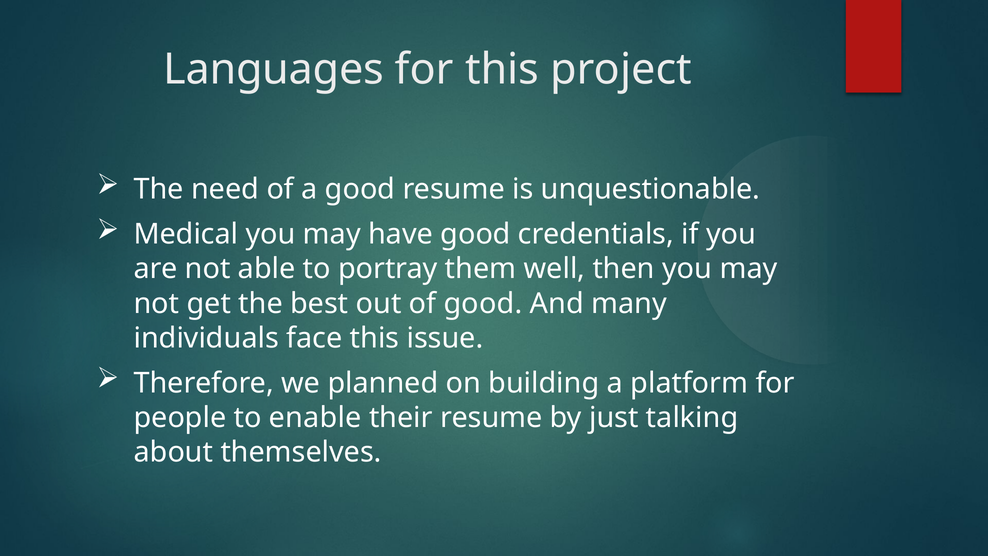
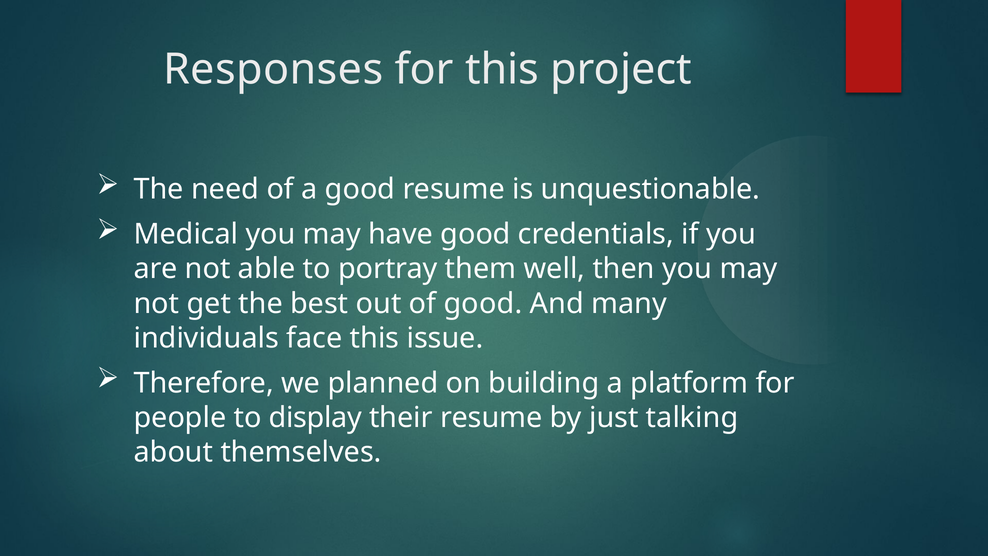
Languages: Languages -> Responses (273, 69)
enable: enable -> display (315, 417)
